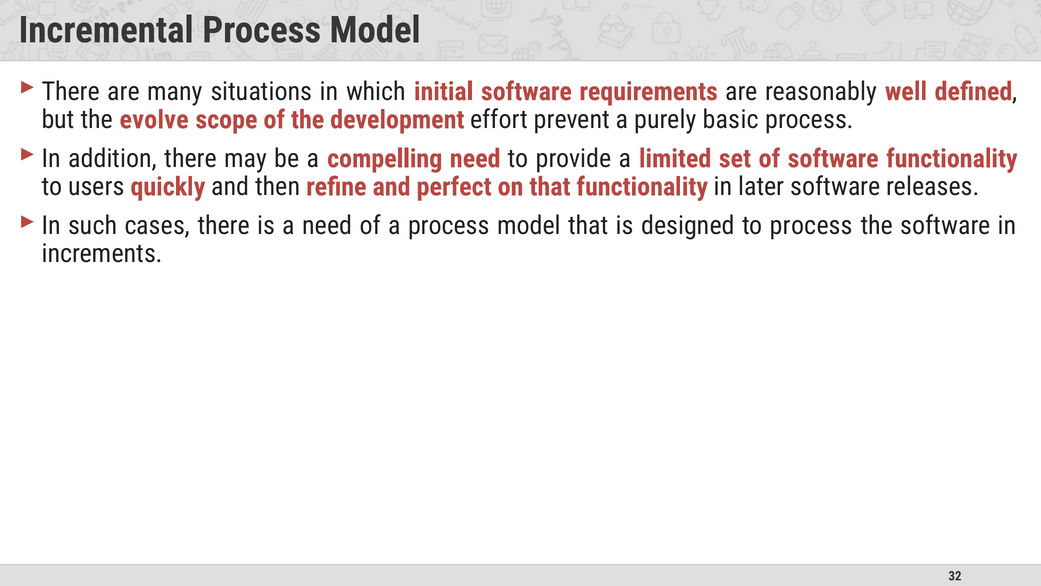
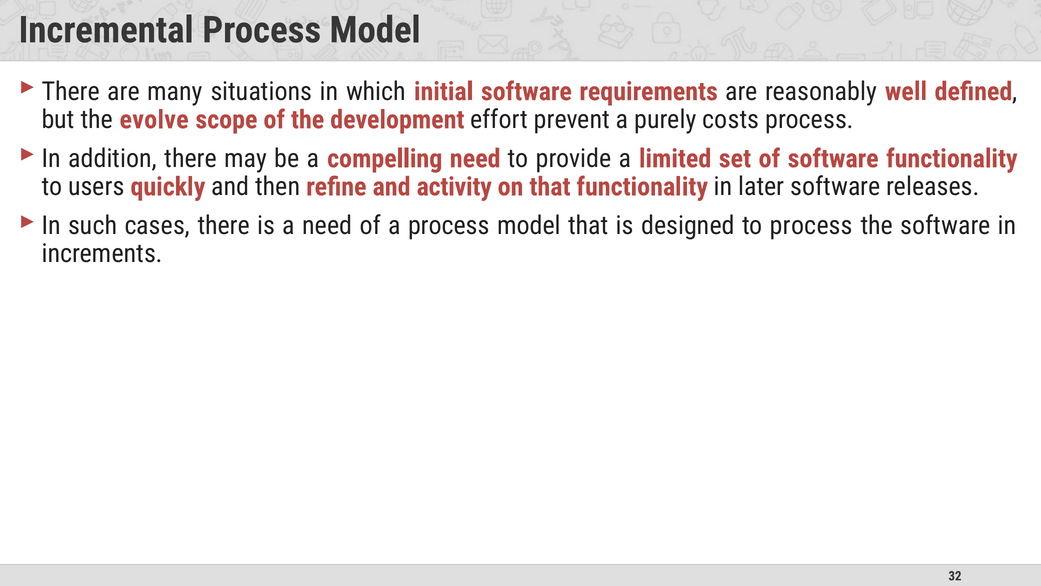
basic: basic -> costs (731, 120)
perfect: perfect -> activity (454, 187)
